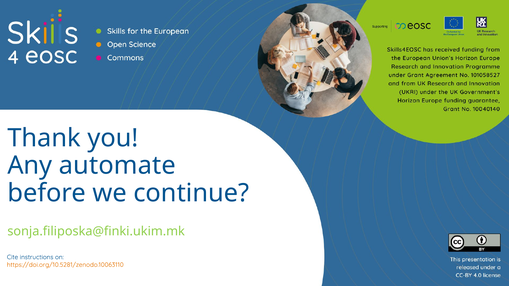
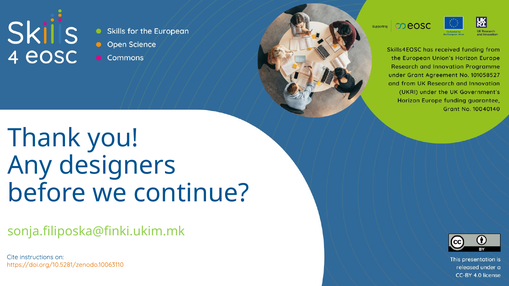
automate: automate -> designers (117, 166)
